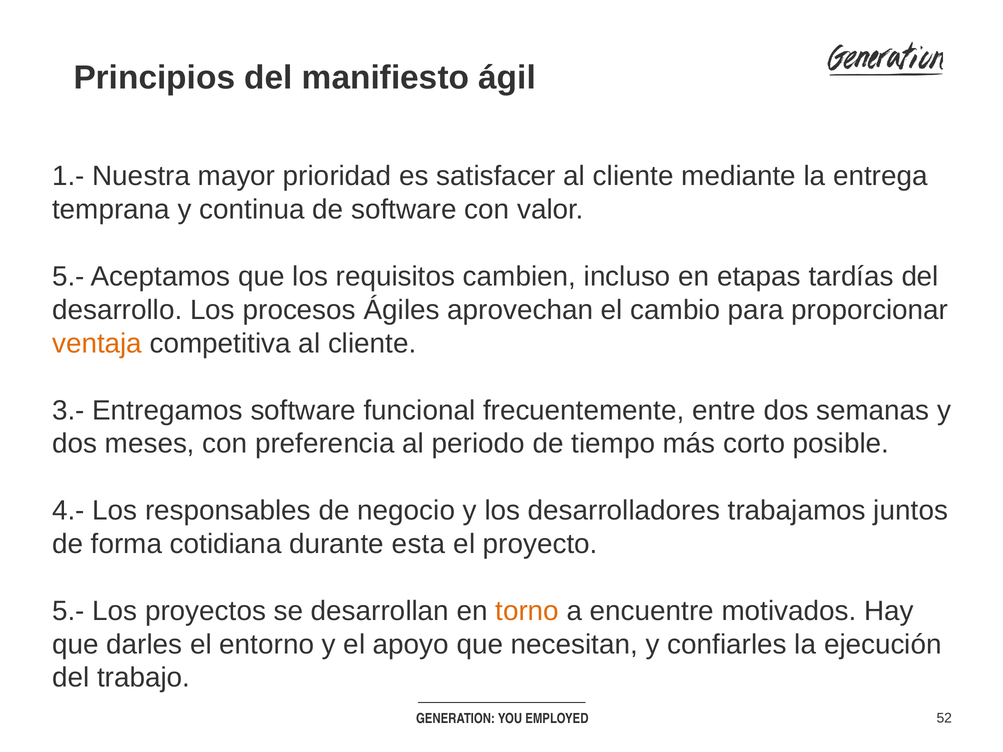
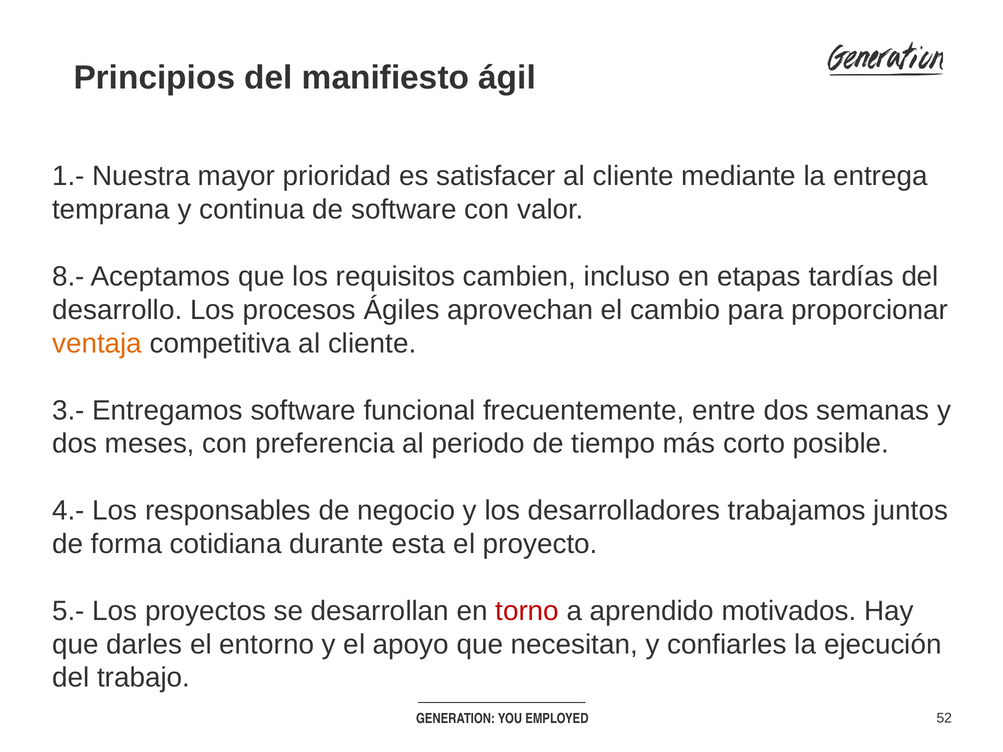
5.-: 5.- -> 8.- (68, 277)
torno colour: orange -> red (527, 611)
encuentre: encuentre -> aprendido (652, 611)
